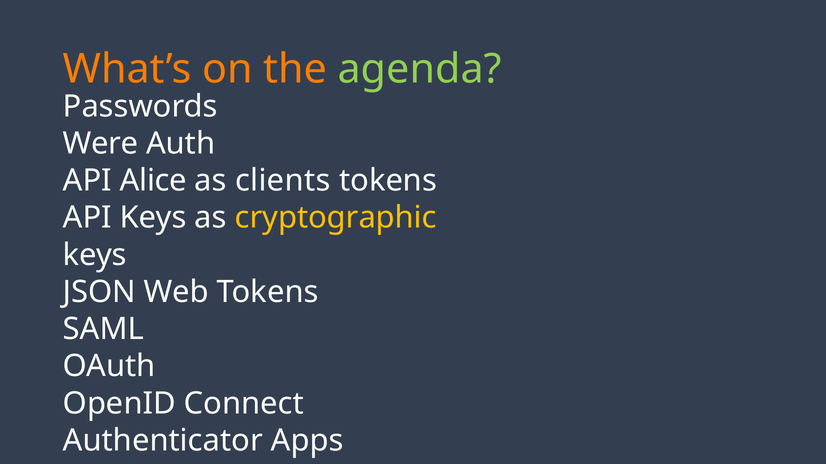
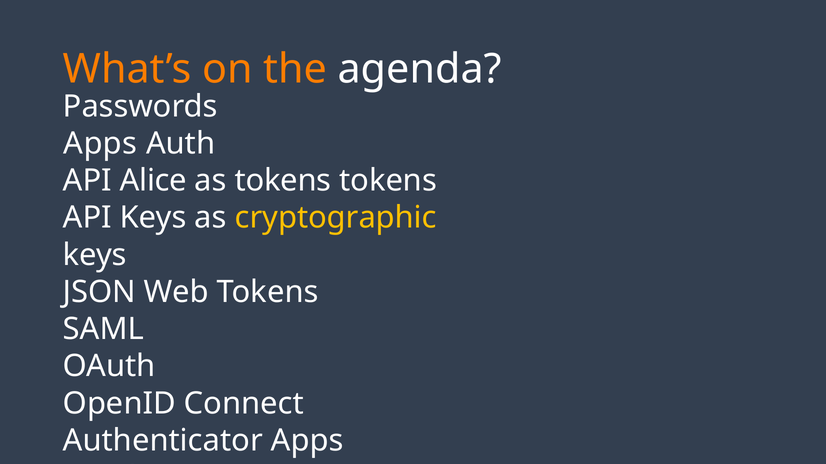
agenda colour: light green -> white (420, 69)
Were: Were -> Apps (100, 144)
as clients: clients -> tokens (283, 181)
